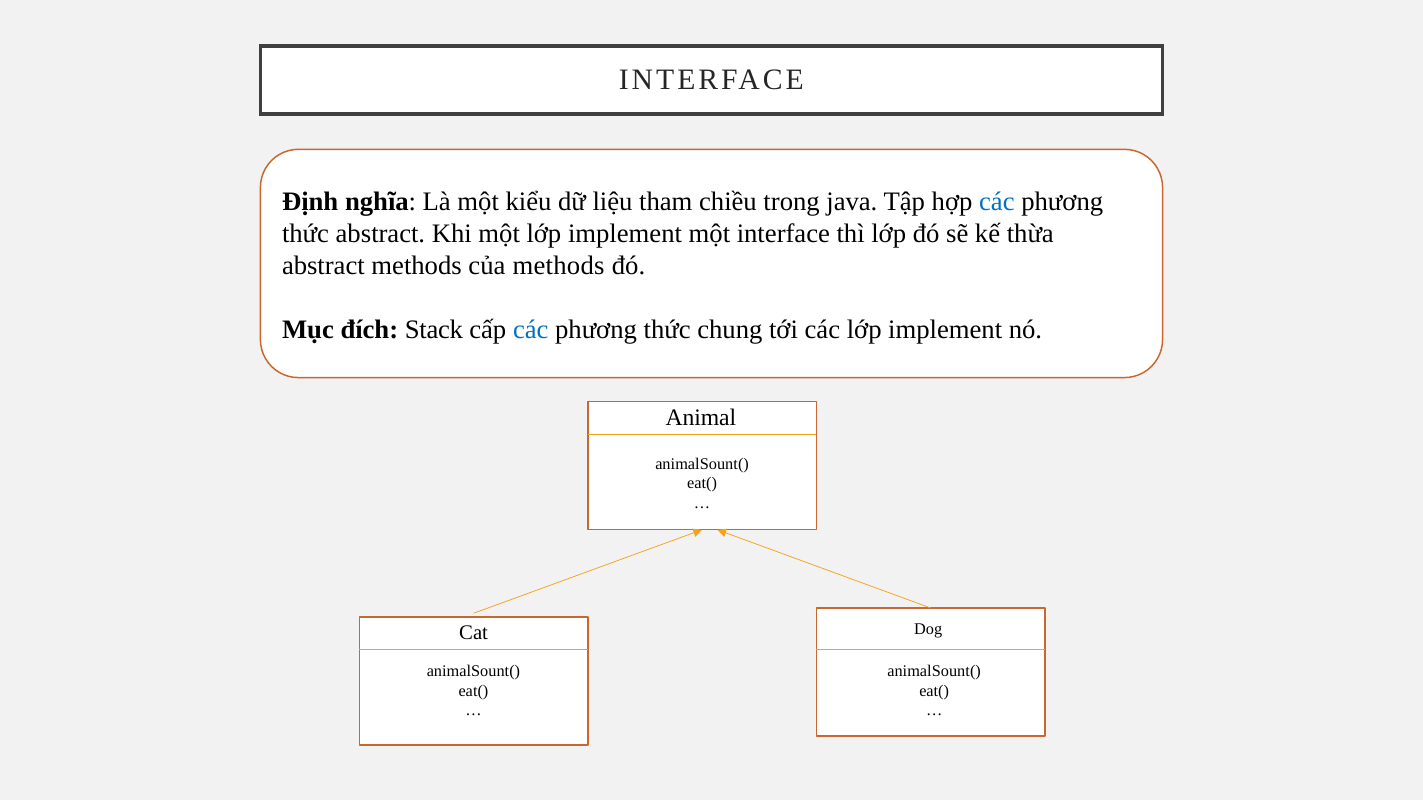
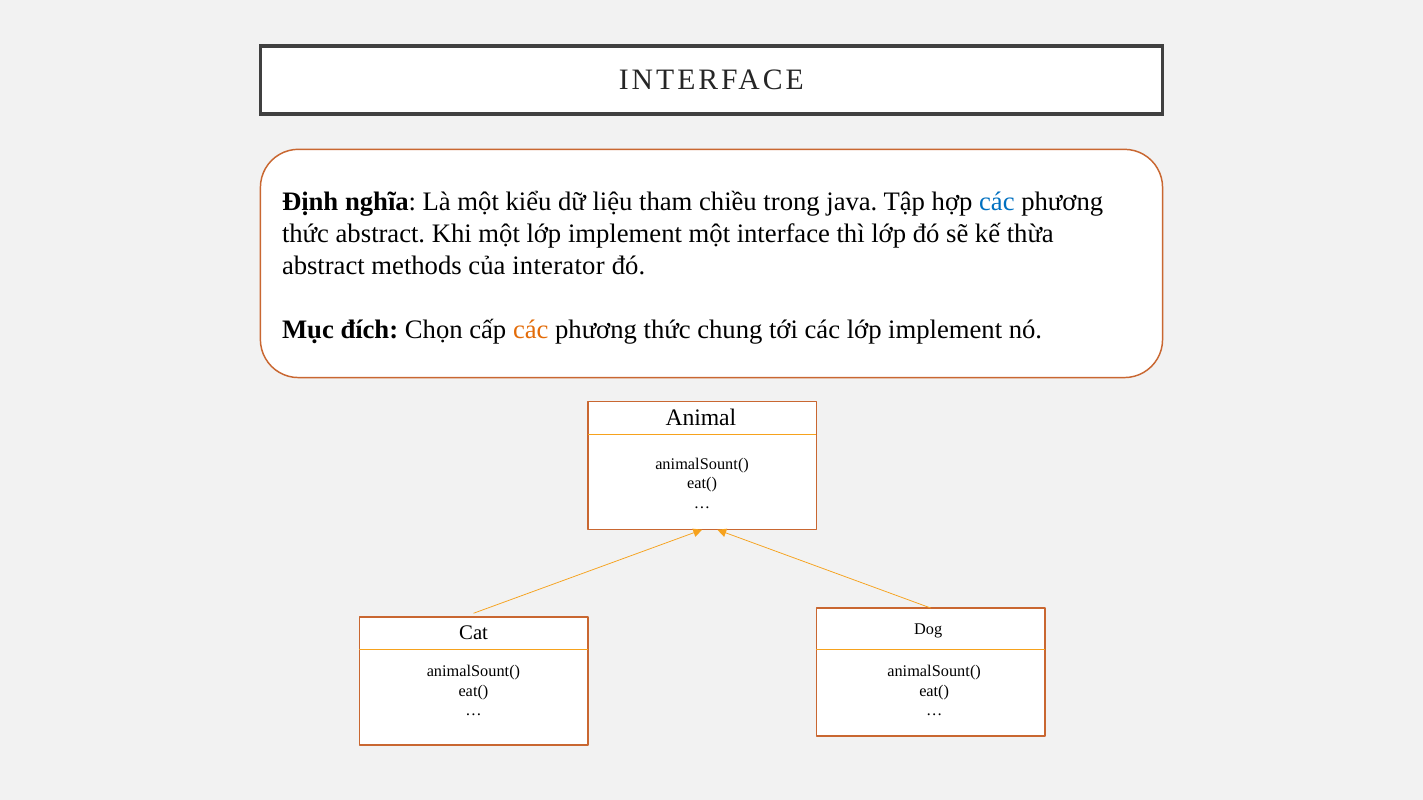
của methods: methods -> interator (559, 265)
Stack: Stack -> Chọn (434, 329)
các colour: blue -> orange (531, 329)
